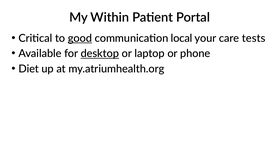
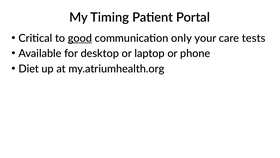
Within: Within -> Timing (110, 17)
local: local -> only (181, 38)
desktop underline: present -> none (100, 53)
